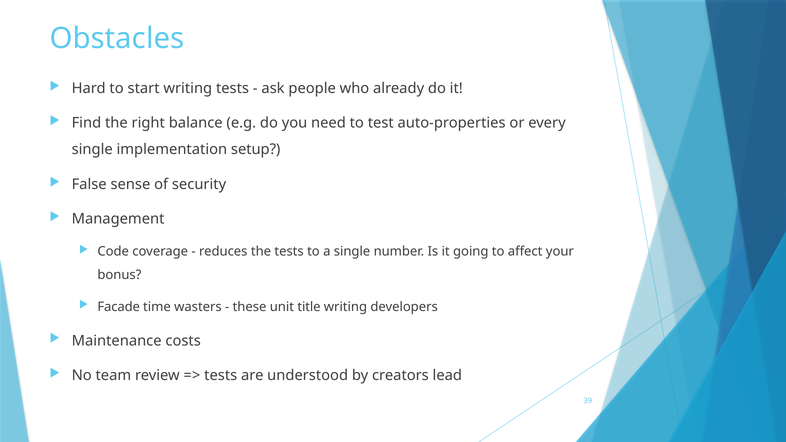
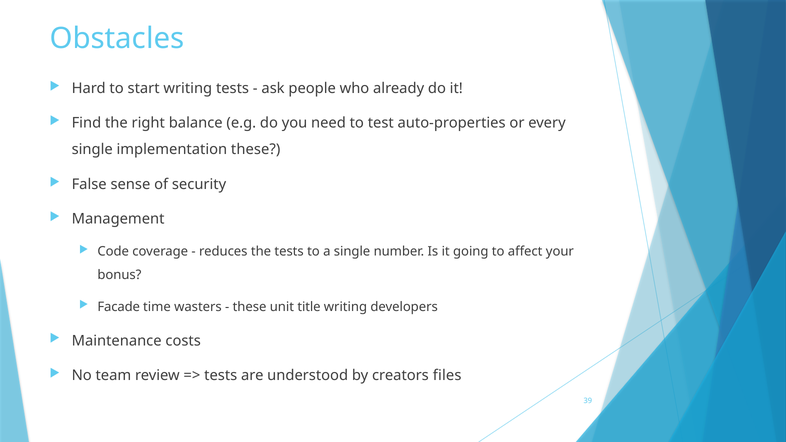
implementation setup: setup -> these (256, 150)
lead: lead -> files (447, 375)
